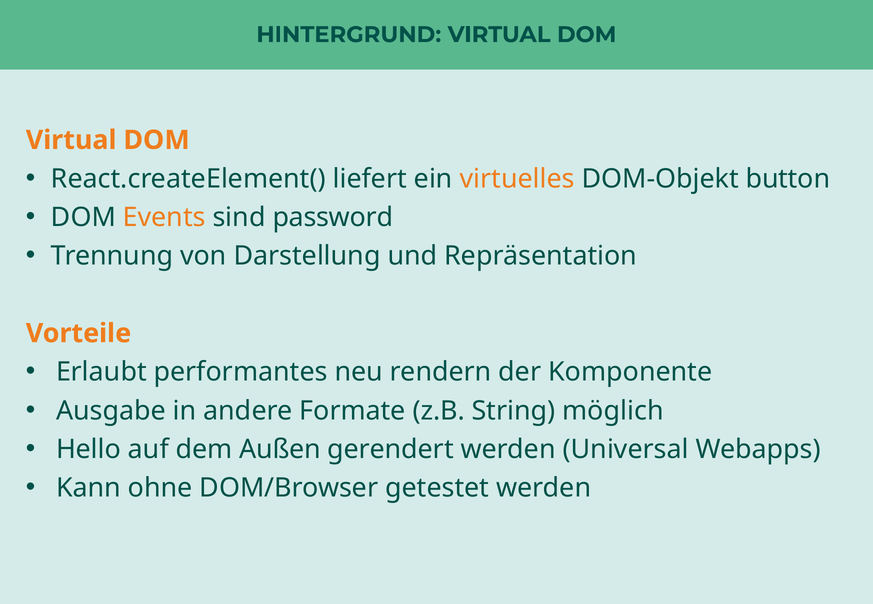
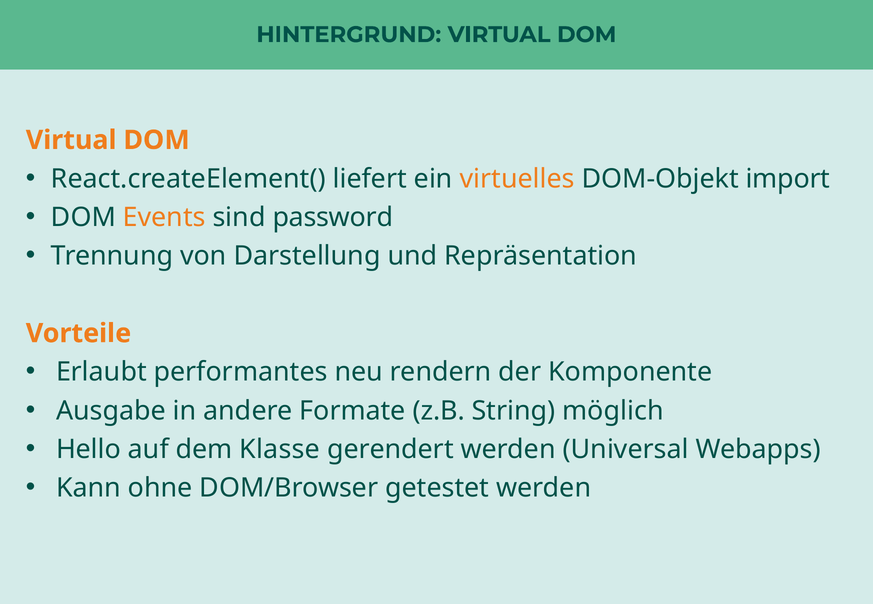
button: button -> import (788, 179)
Außen: Außen -> Klasse (280, 450)
